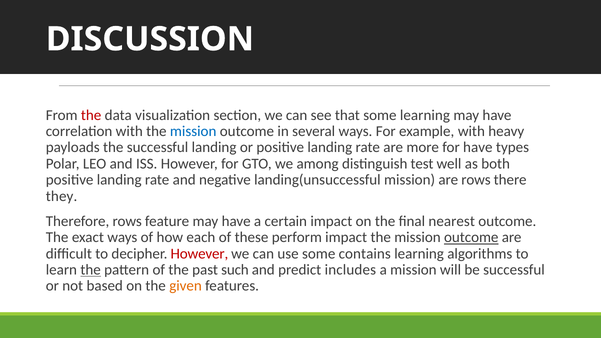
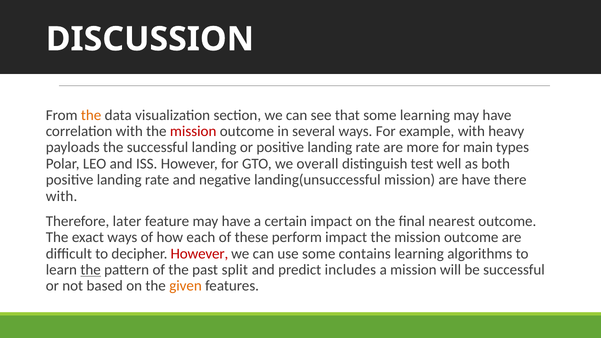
the colour: red -> orange (91, 115)
mission colour: blue -> red (193, 131)
for have: have -> main (478, 148)
among: among -> overall (318, 164)
are rows: rows -> have (476, 180)
they: they -> with (62, 196)
Therefore rows: rows -> later (127, 221)
outcome underline: present -> none (471, 237)
such: such -> split (235, 270)
